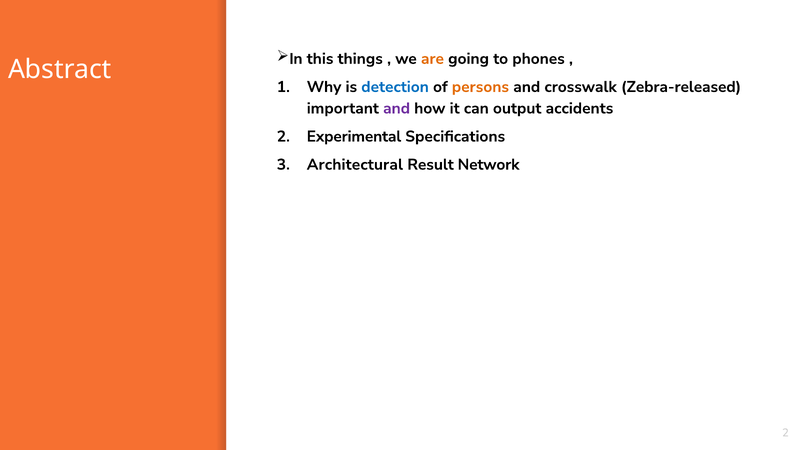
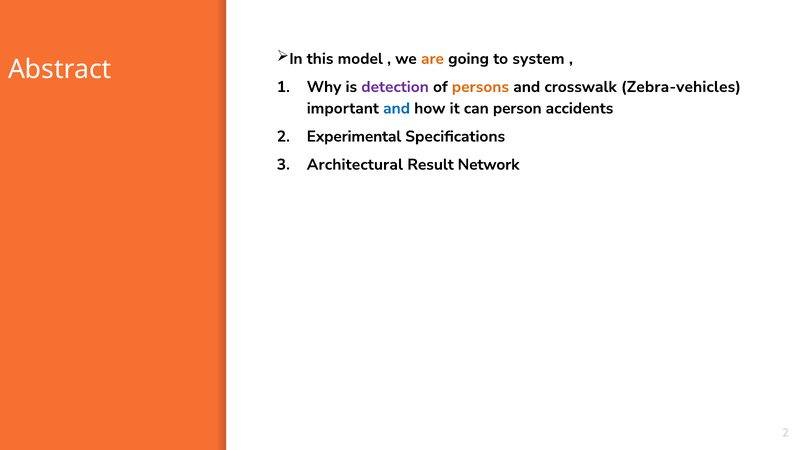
things: things -> model (360, 59)
phones: phones -> system (538, 59)
detection colour: blue -> purple (395, 87)
Zebra-released: Zebra-released -> Zebra-vehicles (681, 87)
and colour: purple -> blue (397, 108)
output: output -> person (517, 108)
